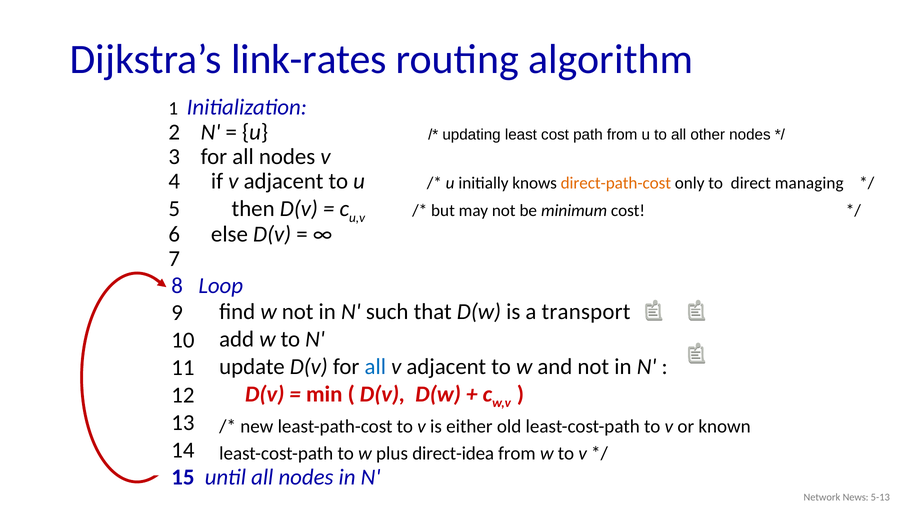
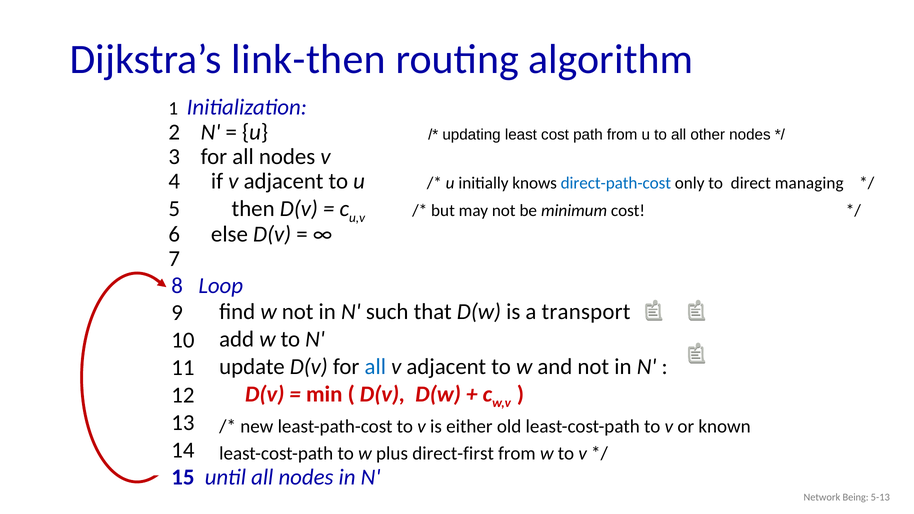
link-rates: link-rates -> link-then (309, 59)
direct-path-cost colour: orange -> blue (616, 183)
direct-idea: direct-idea -> direct-first (453, 453)
News: News -> Being (856, 497)
